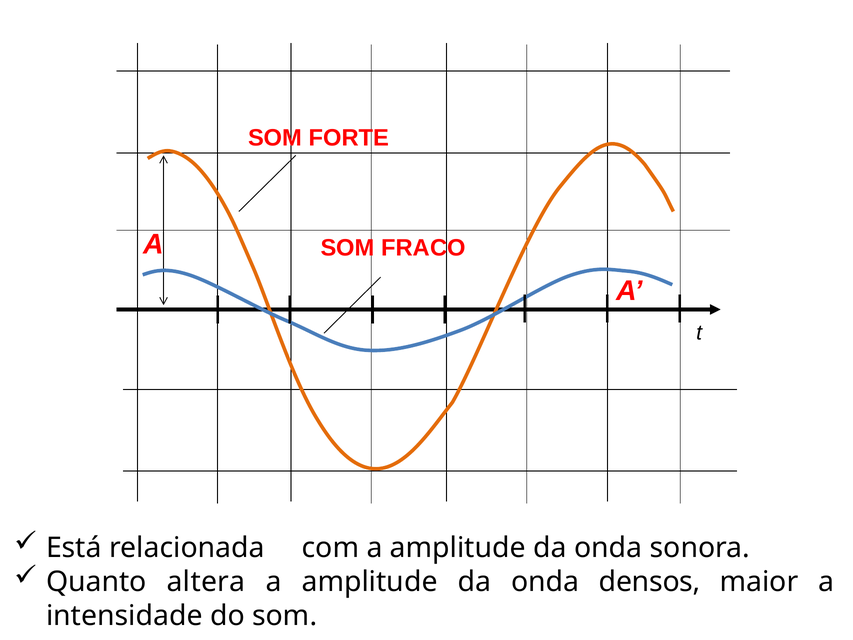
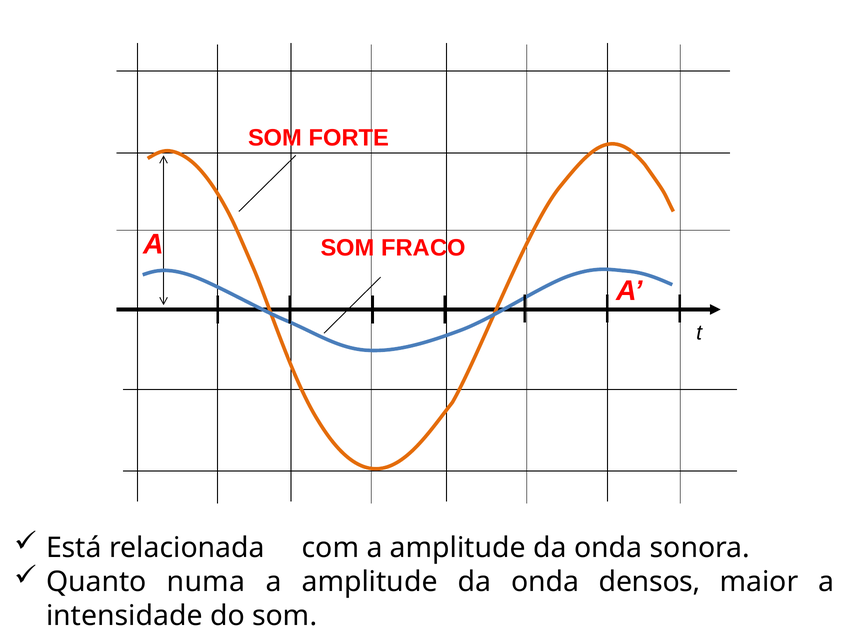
altera: altera -> numa (206, 582)
